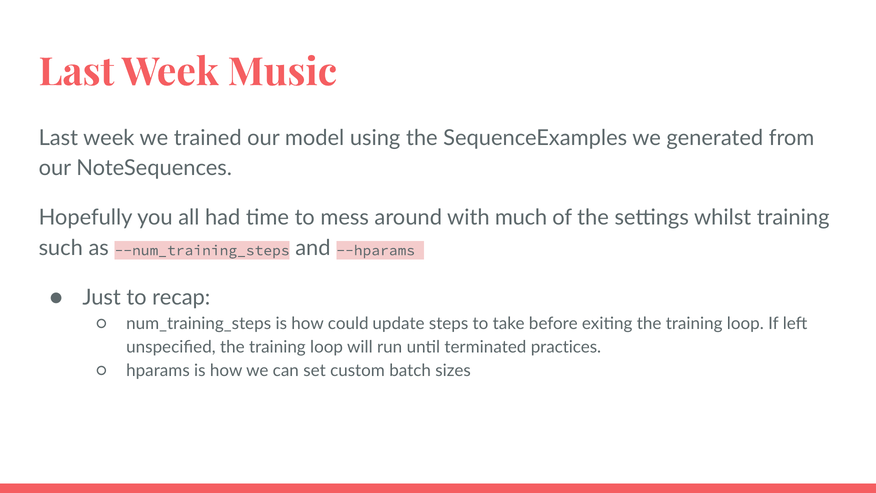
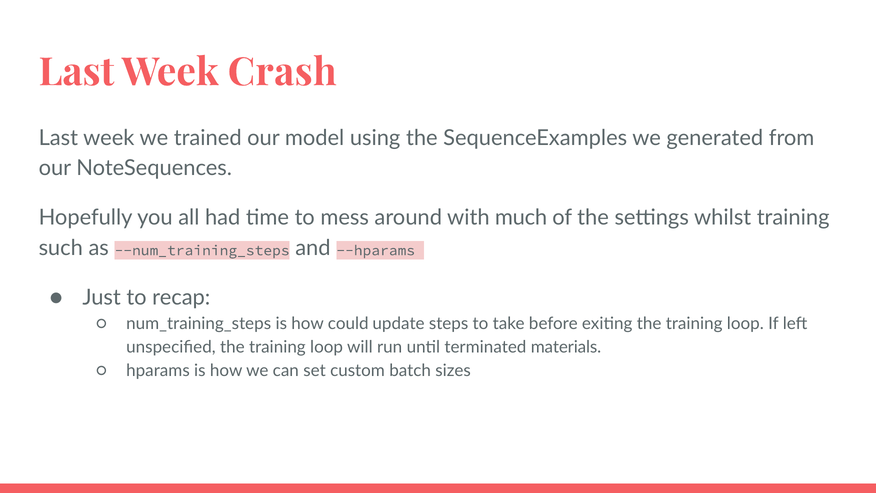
Music: Music -> Crash (282, 72)
practices: practices -> materials (566, 347)
